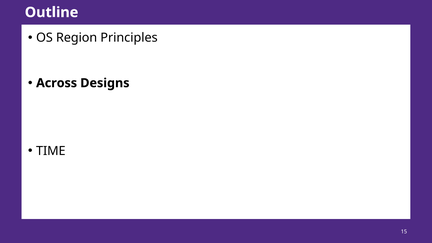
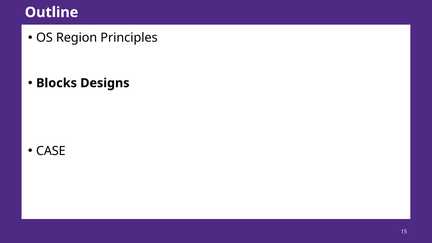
Across: Across -> Blocks (57, 83)
TIME: TIME -> CASE (51, 151)
